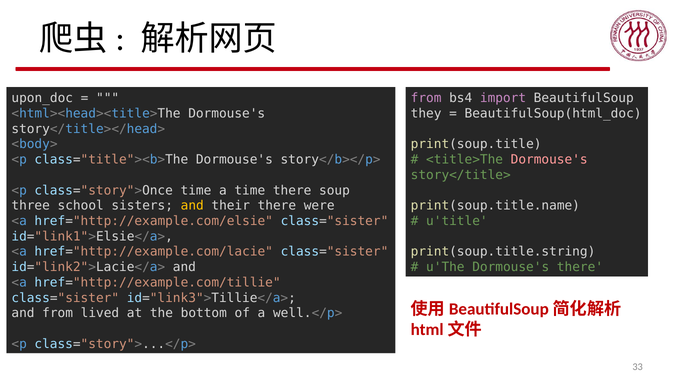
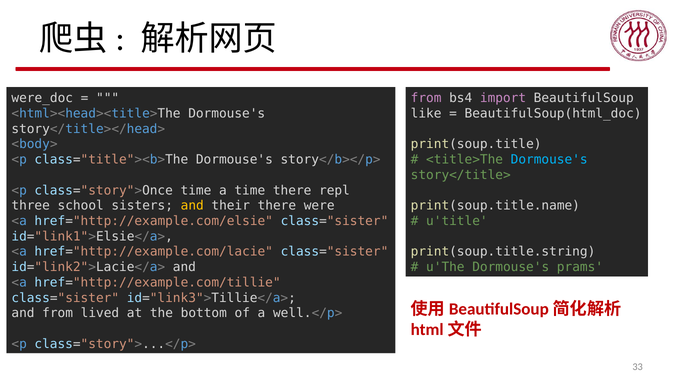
upon_doc: upon_doc -> were_doc (42, 98)
they: they -> like (426, 113)
Dormouse's colour: pink -> light blue (549, 159)
soup: soup -> repl (334, 190)
Dormouse's there: there -> prams (580, 267)
